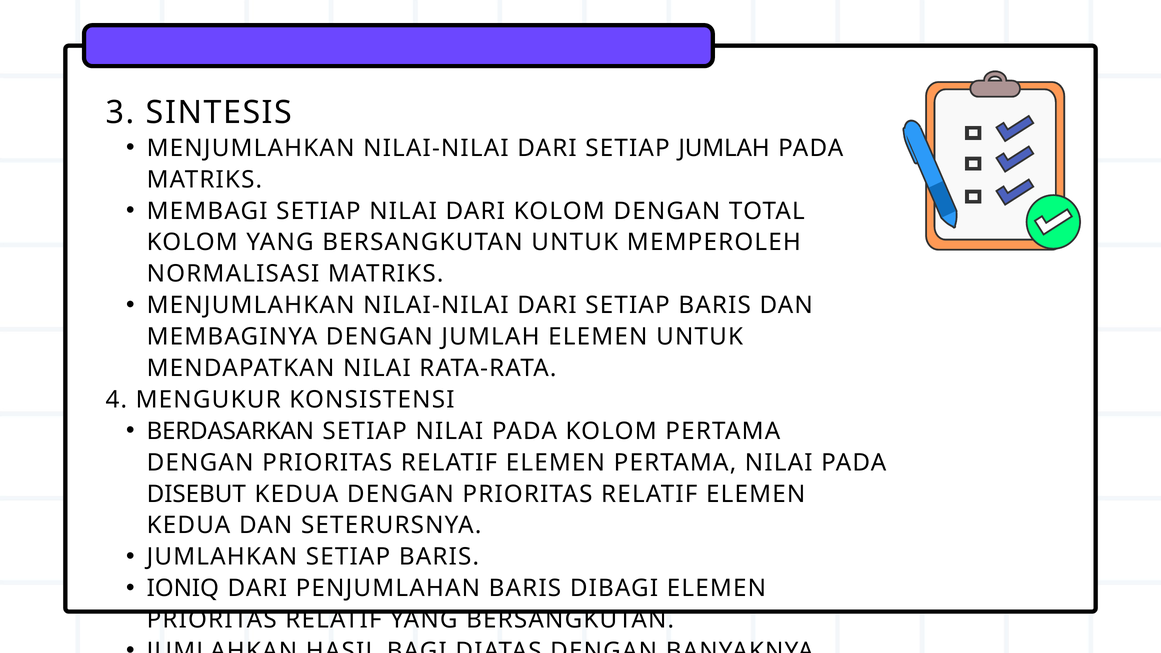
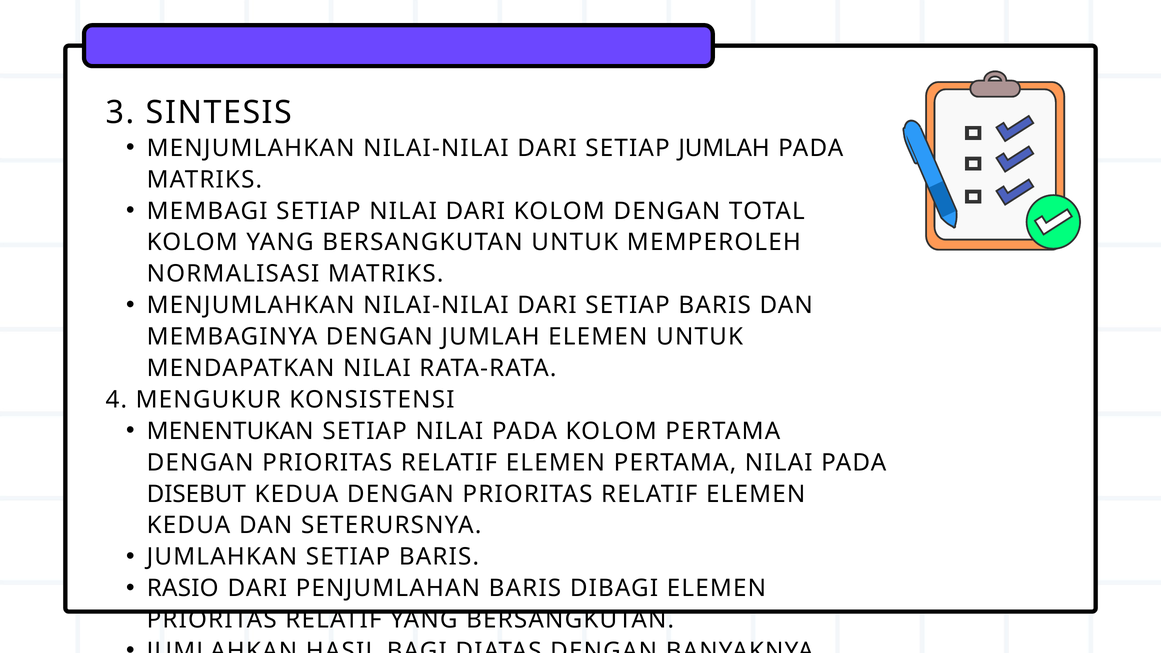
BERDASARKAN: BERDASARKAN -> MENENTUKAN (230, 431)
IONIQ: IONIQ -> RASIO (183, 588)
